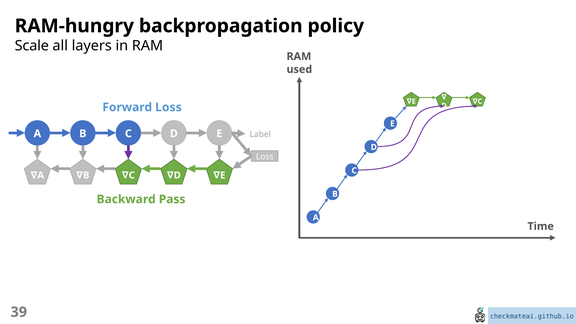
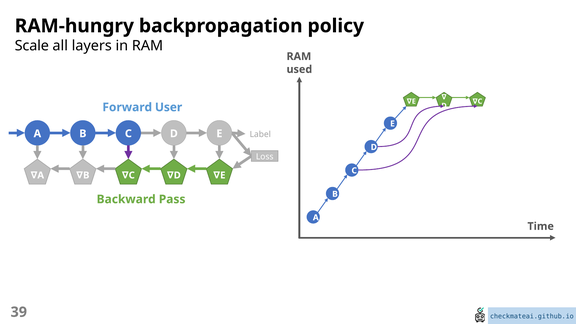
Forward Loss: Loss -> User (169, 107)
